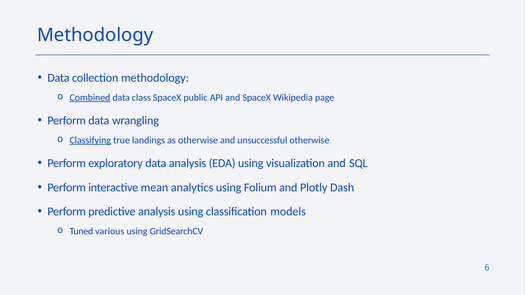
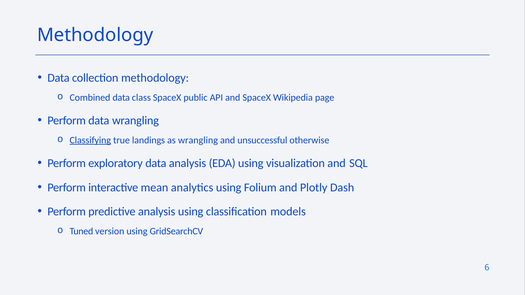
Combined underline: present -> none (90, 98)
as otherwise: otherwise -> wrangling (198, 140)
various: various -> version (110, 231)
